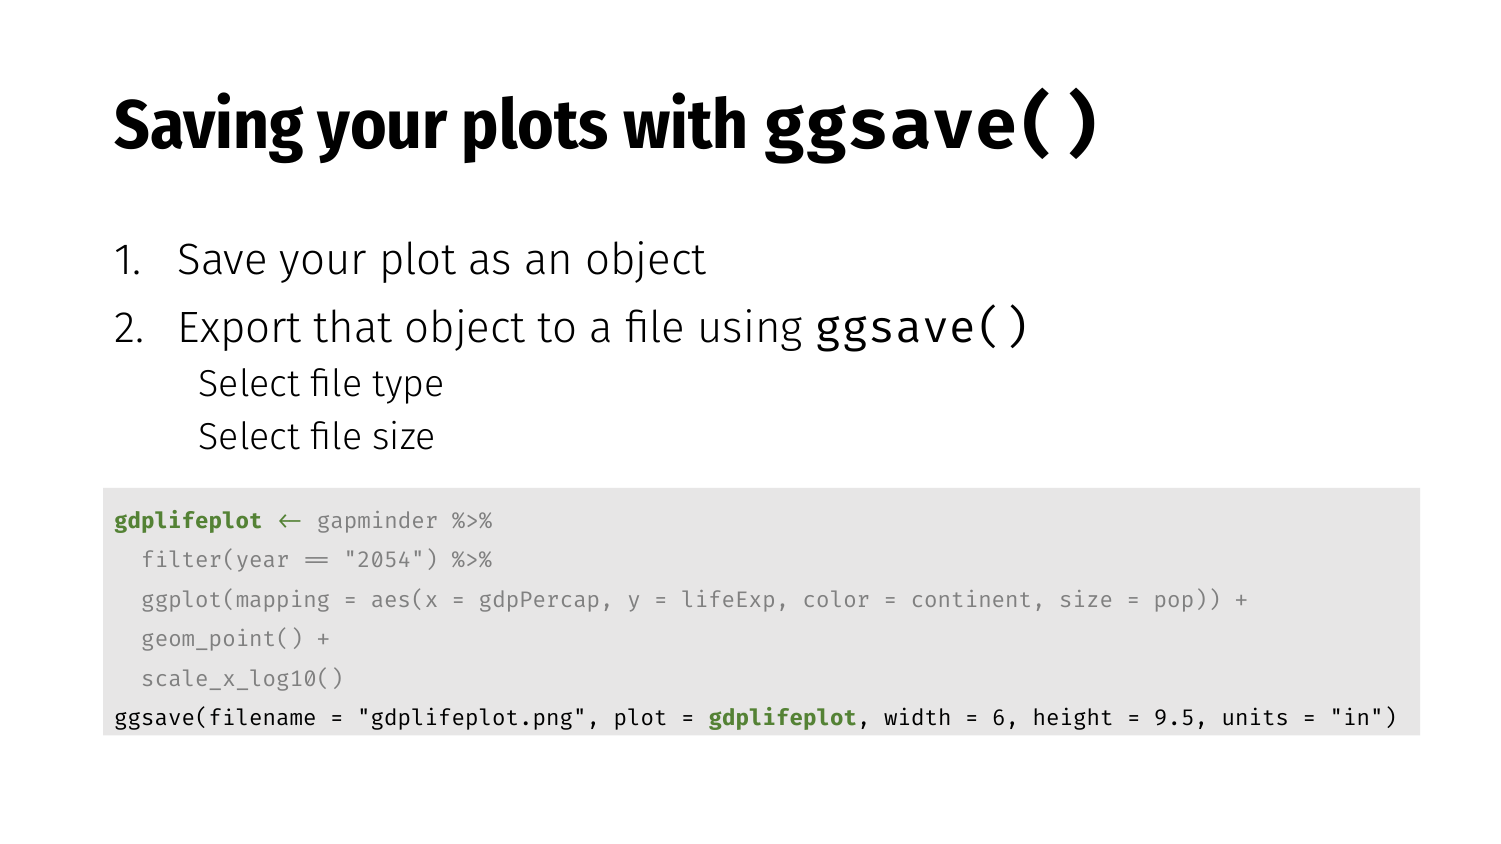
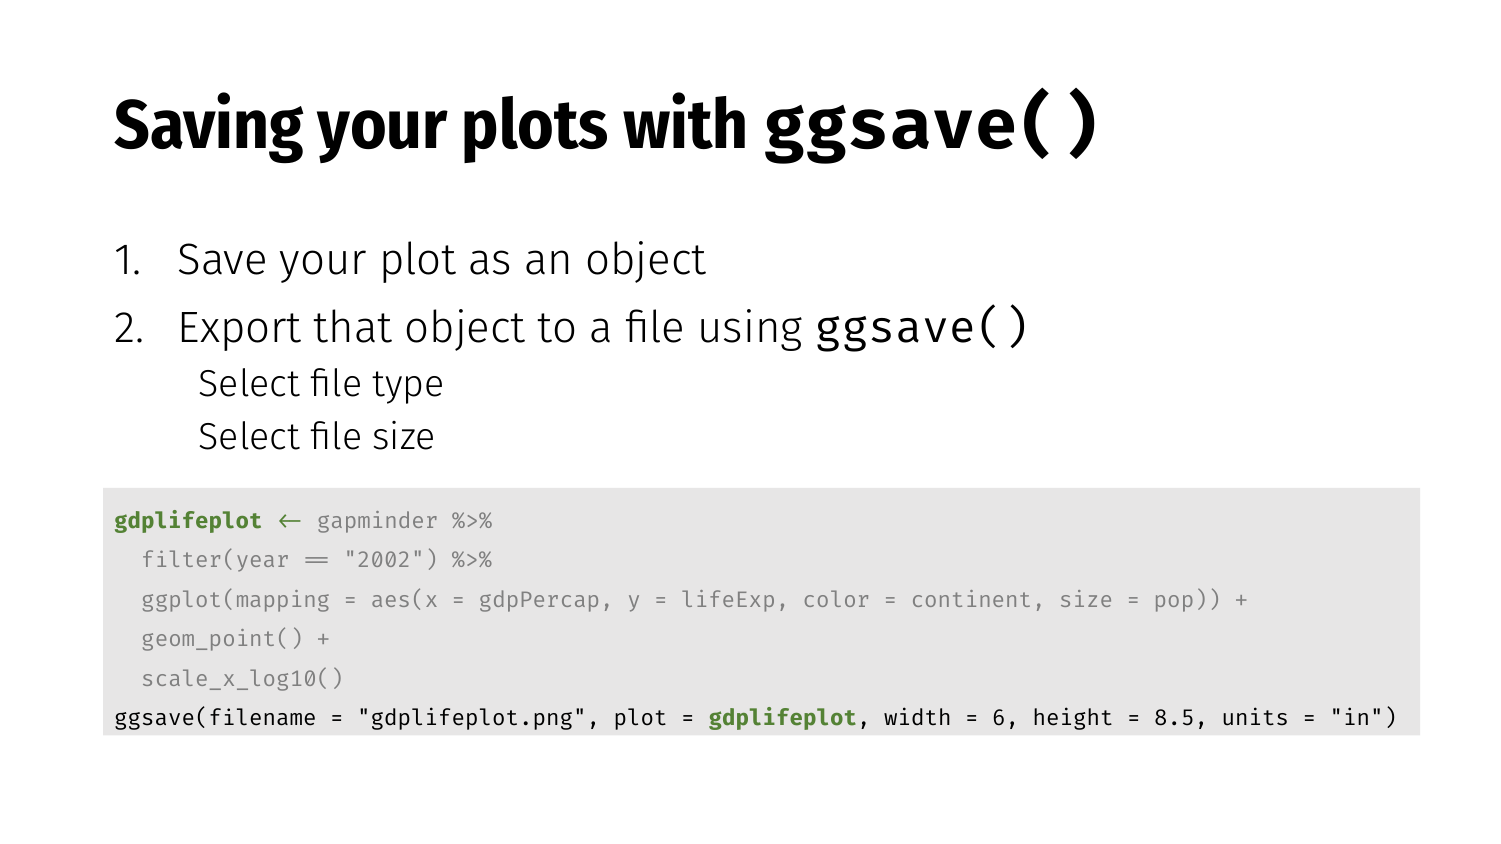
2054: 2054 -> 2002 (391, 561)
9.5: 9.5 -> 8.5 (1181, 718)
